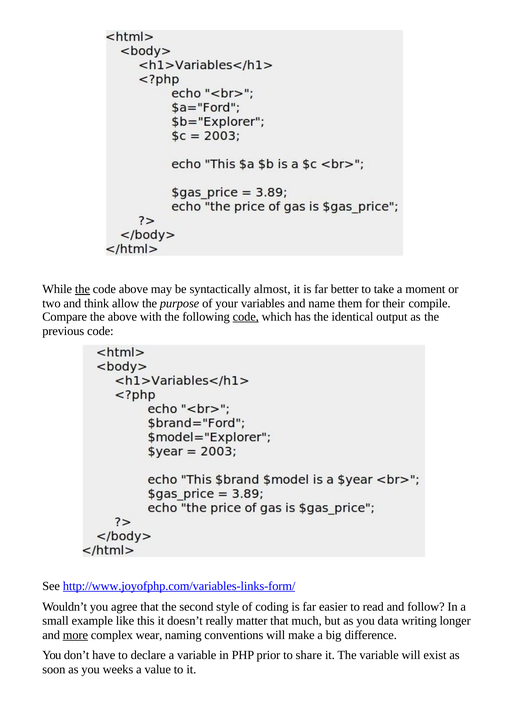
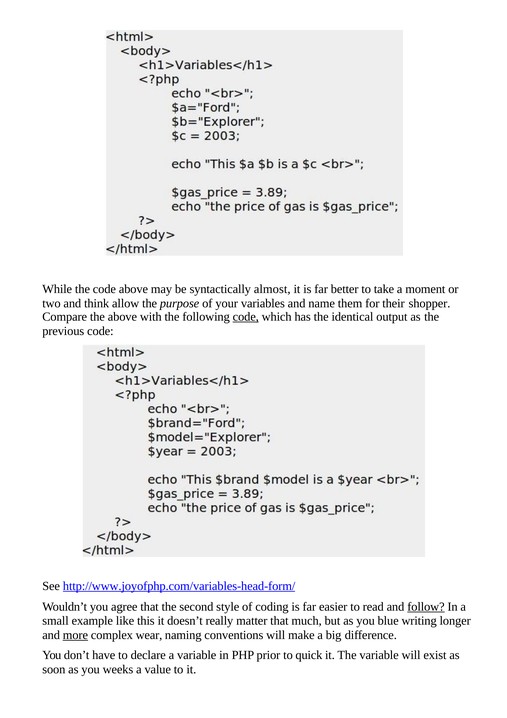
the underline: present -> none (82, 289)
compile: compile -> shopper (429, 303)
http://www.joyofphp.com/variables-links-form/: http://www.joyofphp.com/variables-links-form/ -> http://www.joyofphp.com/variables-head-form/ (179, 586)
follow underline: none -> present (426, 606)
data: data -> blue (388, 620)
share: share -> quick (309, 655)
